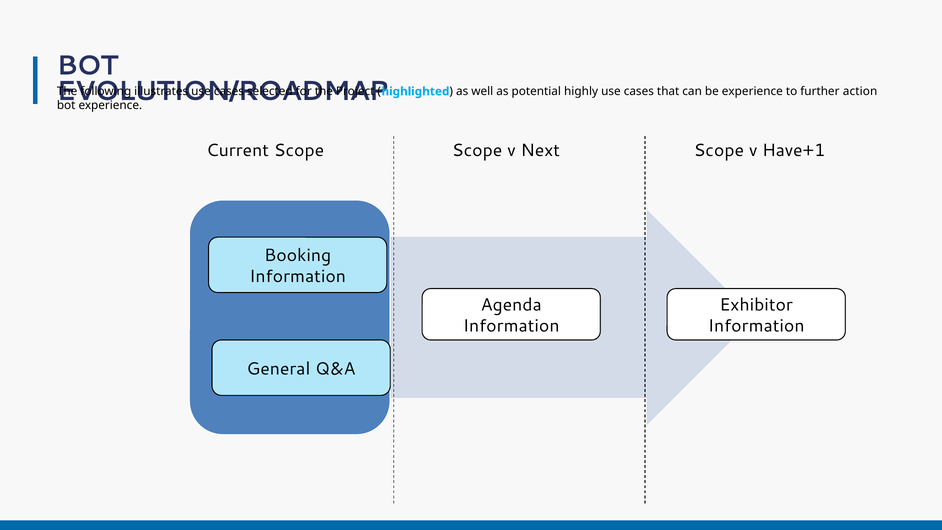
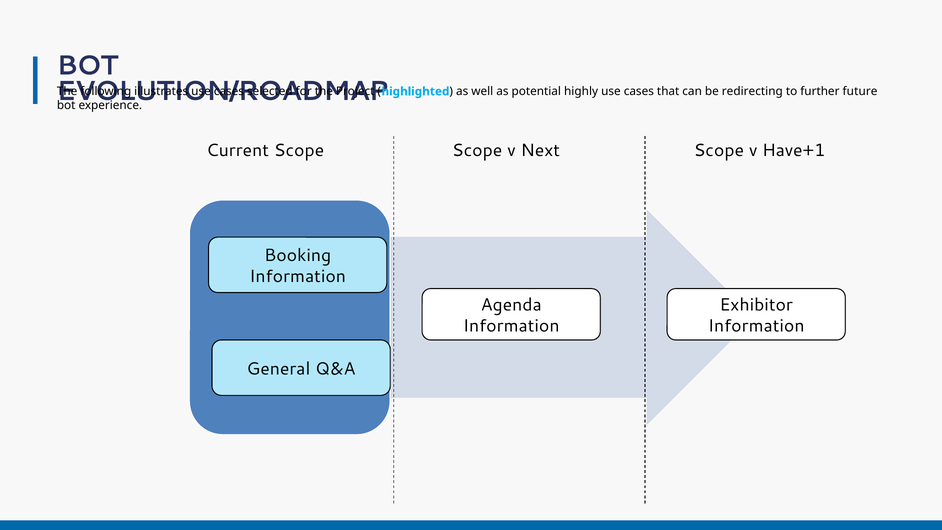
be experience: experience -> redirecting (752, 91)
action: action -> future (860, 91)
